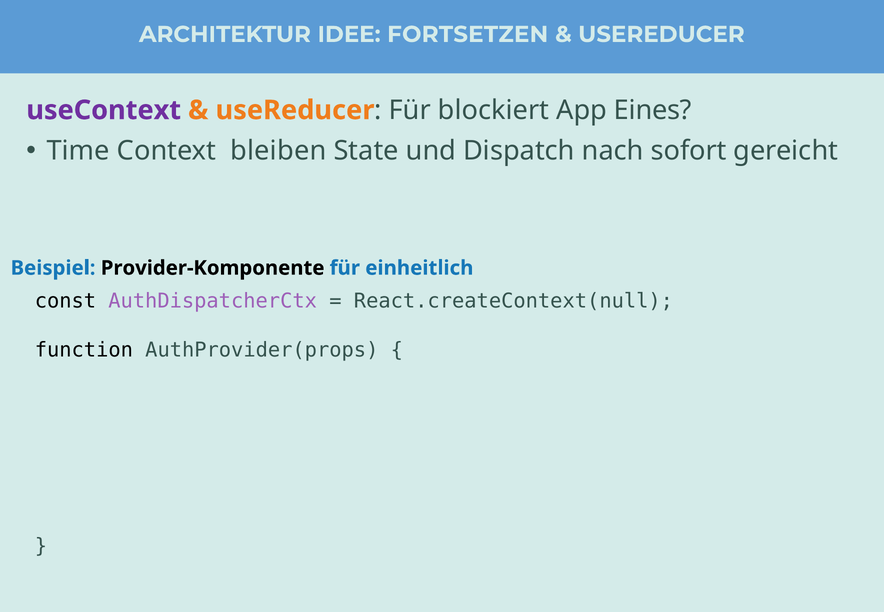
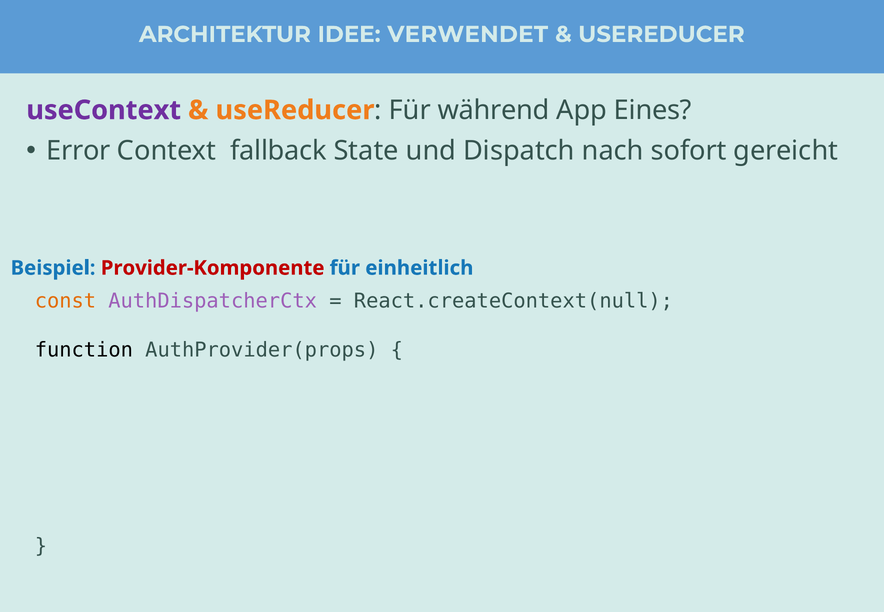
FORTSETZEN: FORTSETZEN -> VERWENDET (468, 34)
blockiert: blockiert -> während (494, 110)
Time: Time -> Error (78, 151)
bleiben: bleiben -> fallback (279, 151)
Provider-Komponente colour: black -> red (213, 268)
const colour: black -> orange (65, 301)
